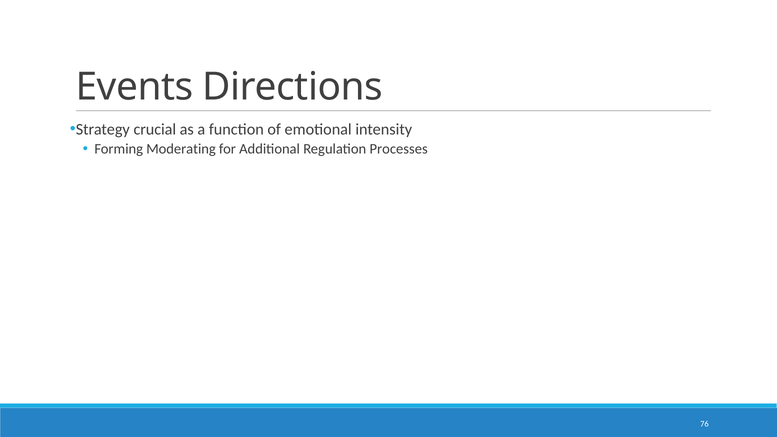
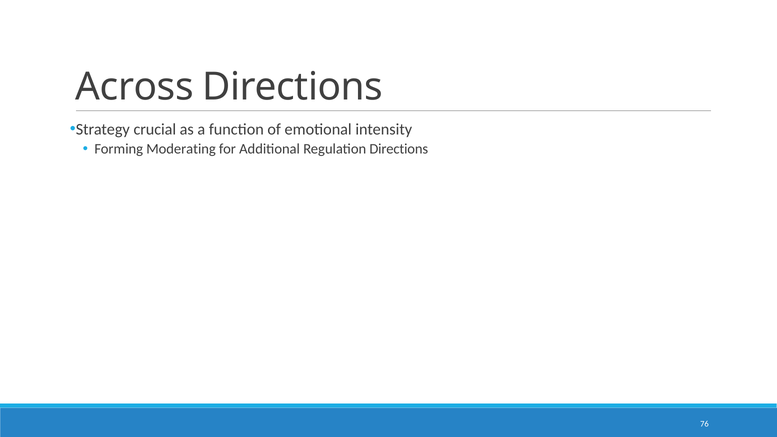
Events: Events -> Across (135, 87)
Regulation Processes: Processes -> Directions (399, 149)
